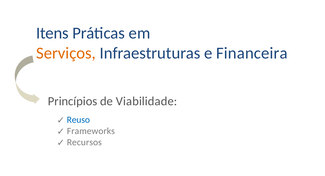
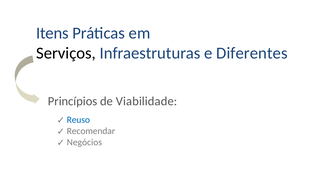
Serviços colour: orange -> black (66, 53)
Financeira: Financeira -> Diferentes (252, 53)
Frameworks: Frameworks -> Recomendar (91, 131)
Recursos: Recursos -> Negócios (84, 142)
